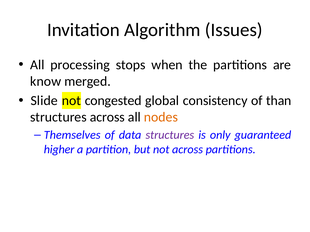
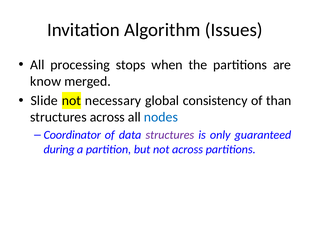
congested: congested -> necessary (113, 101)
nodes colour: orange -> blue (161, 117)
Themselves: Themselves -> Coordinator (72, 135)
higher: higher -> during (59, 150)
